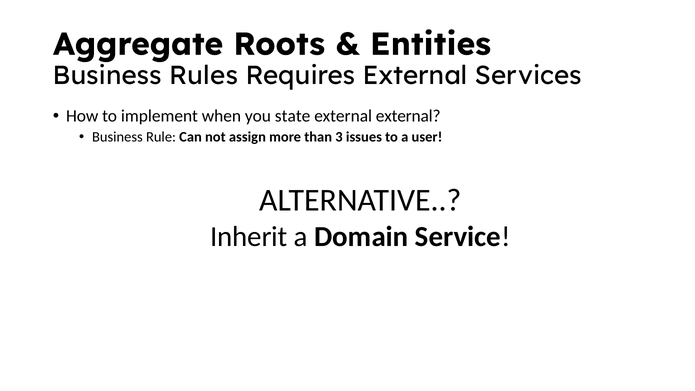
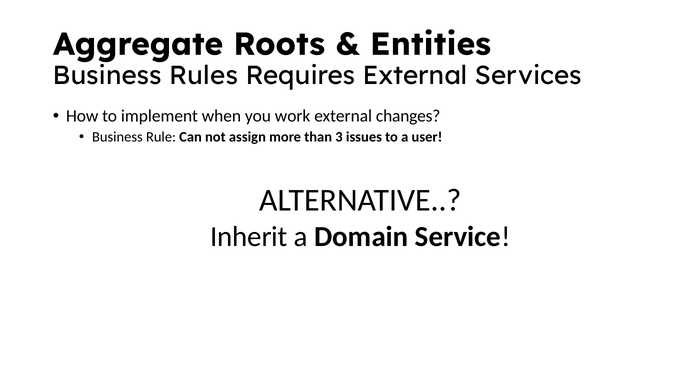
state: state -> work (293, 116)
external external: external -> changes (408, 116)
